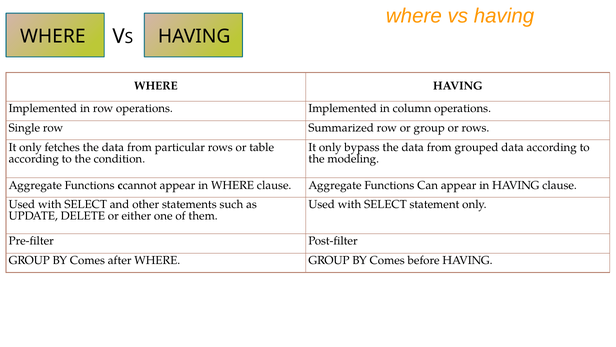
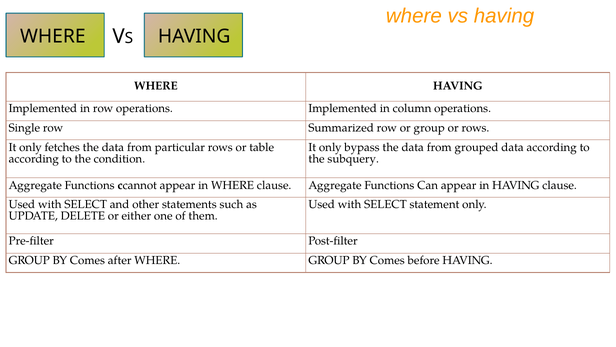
modeling: modeling -> subquery (353, 159)
